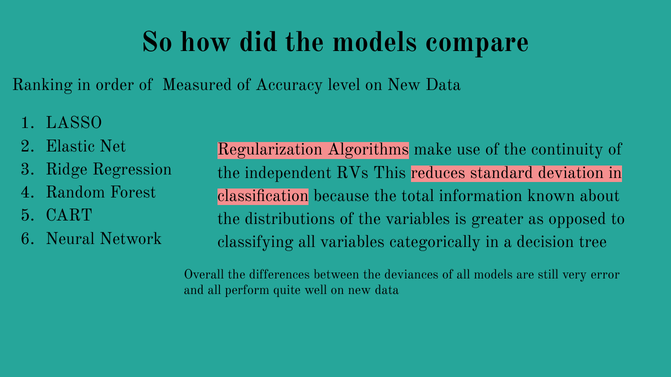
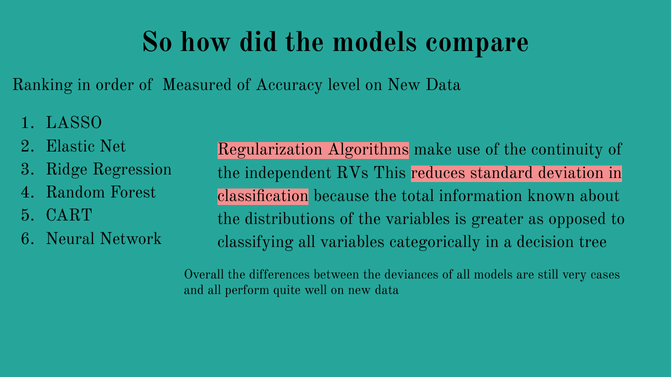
error: error -> cases (605, 275)
